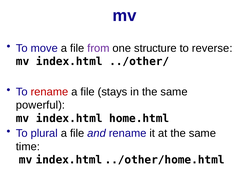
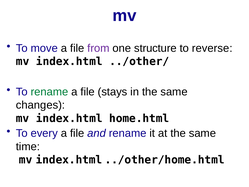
rename colour: red -> green (49, 92)
powerful: powerful -> changes (40, 105)
plural: plural -> every (44, 133)
